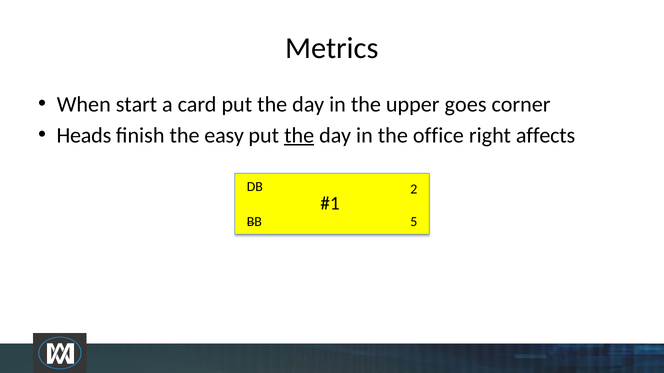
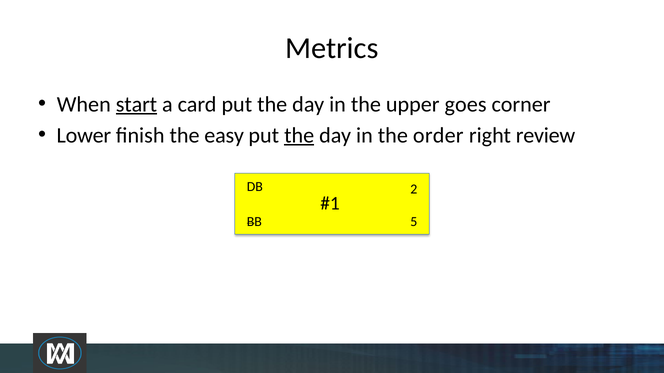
start underline: none -> present (136, 104)
Heads: Heads -> Lower (84, 135)
office: office -> order (438, 135)
affects: affects -> review (546, 135)
